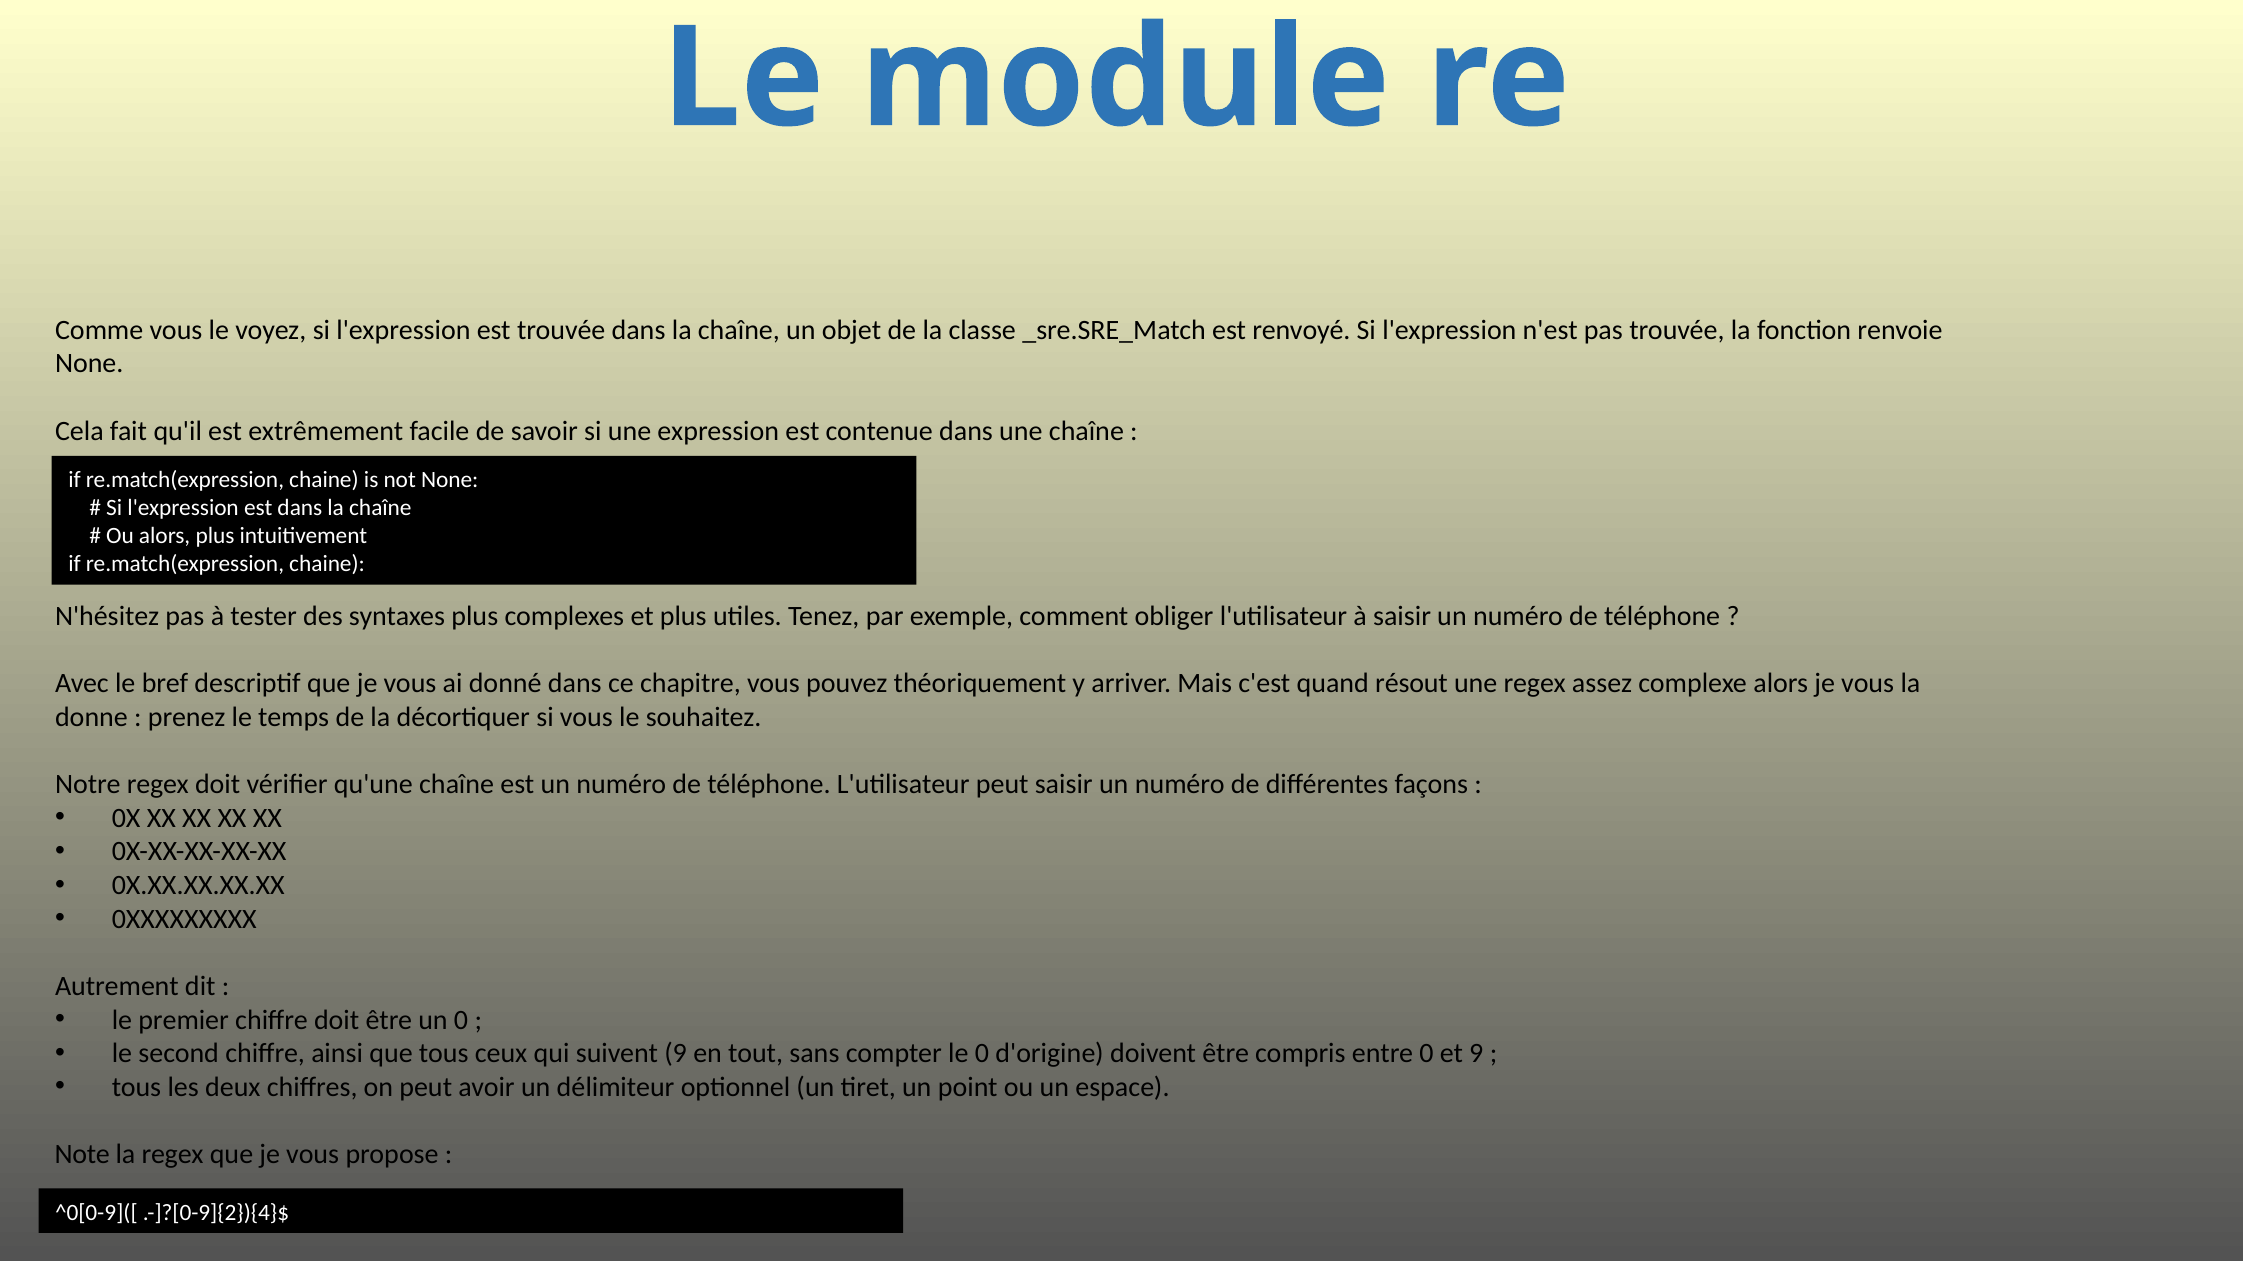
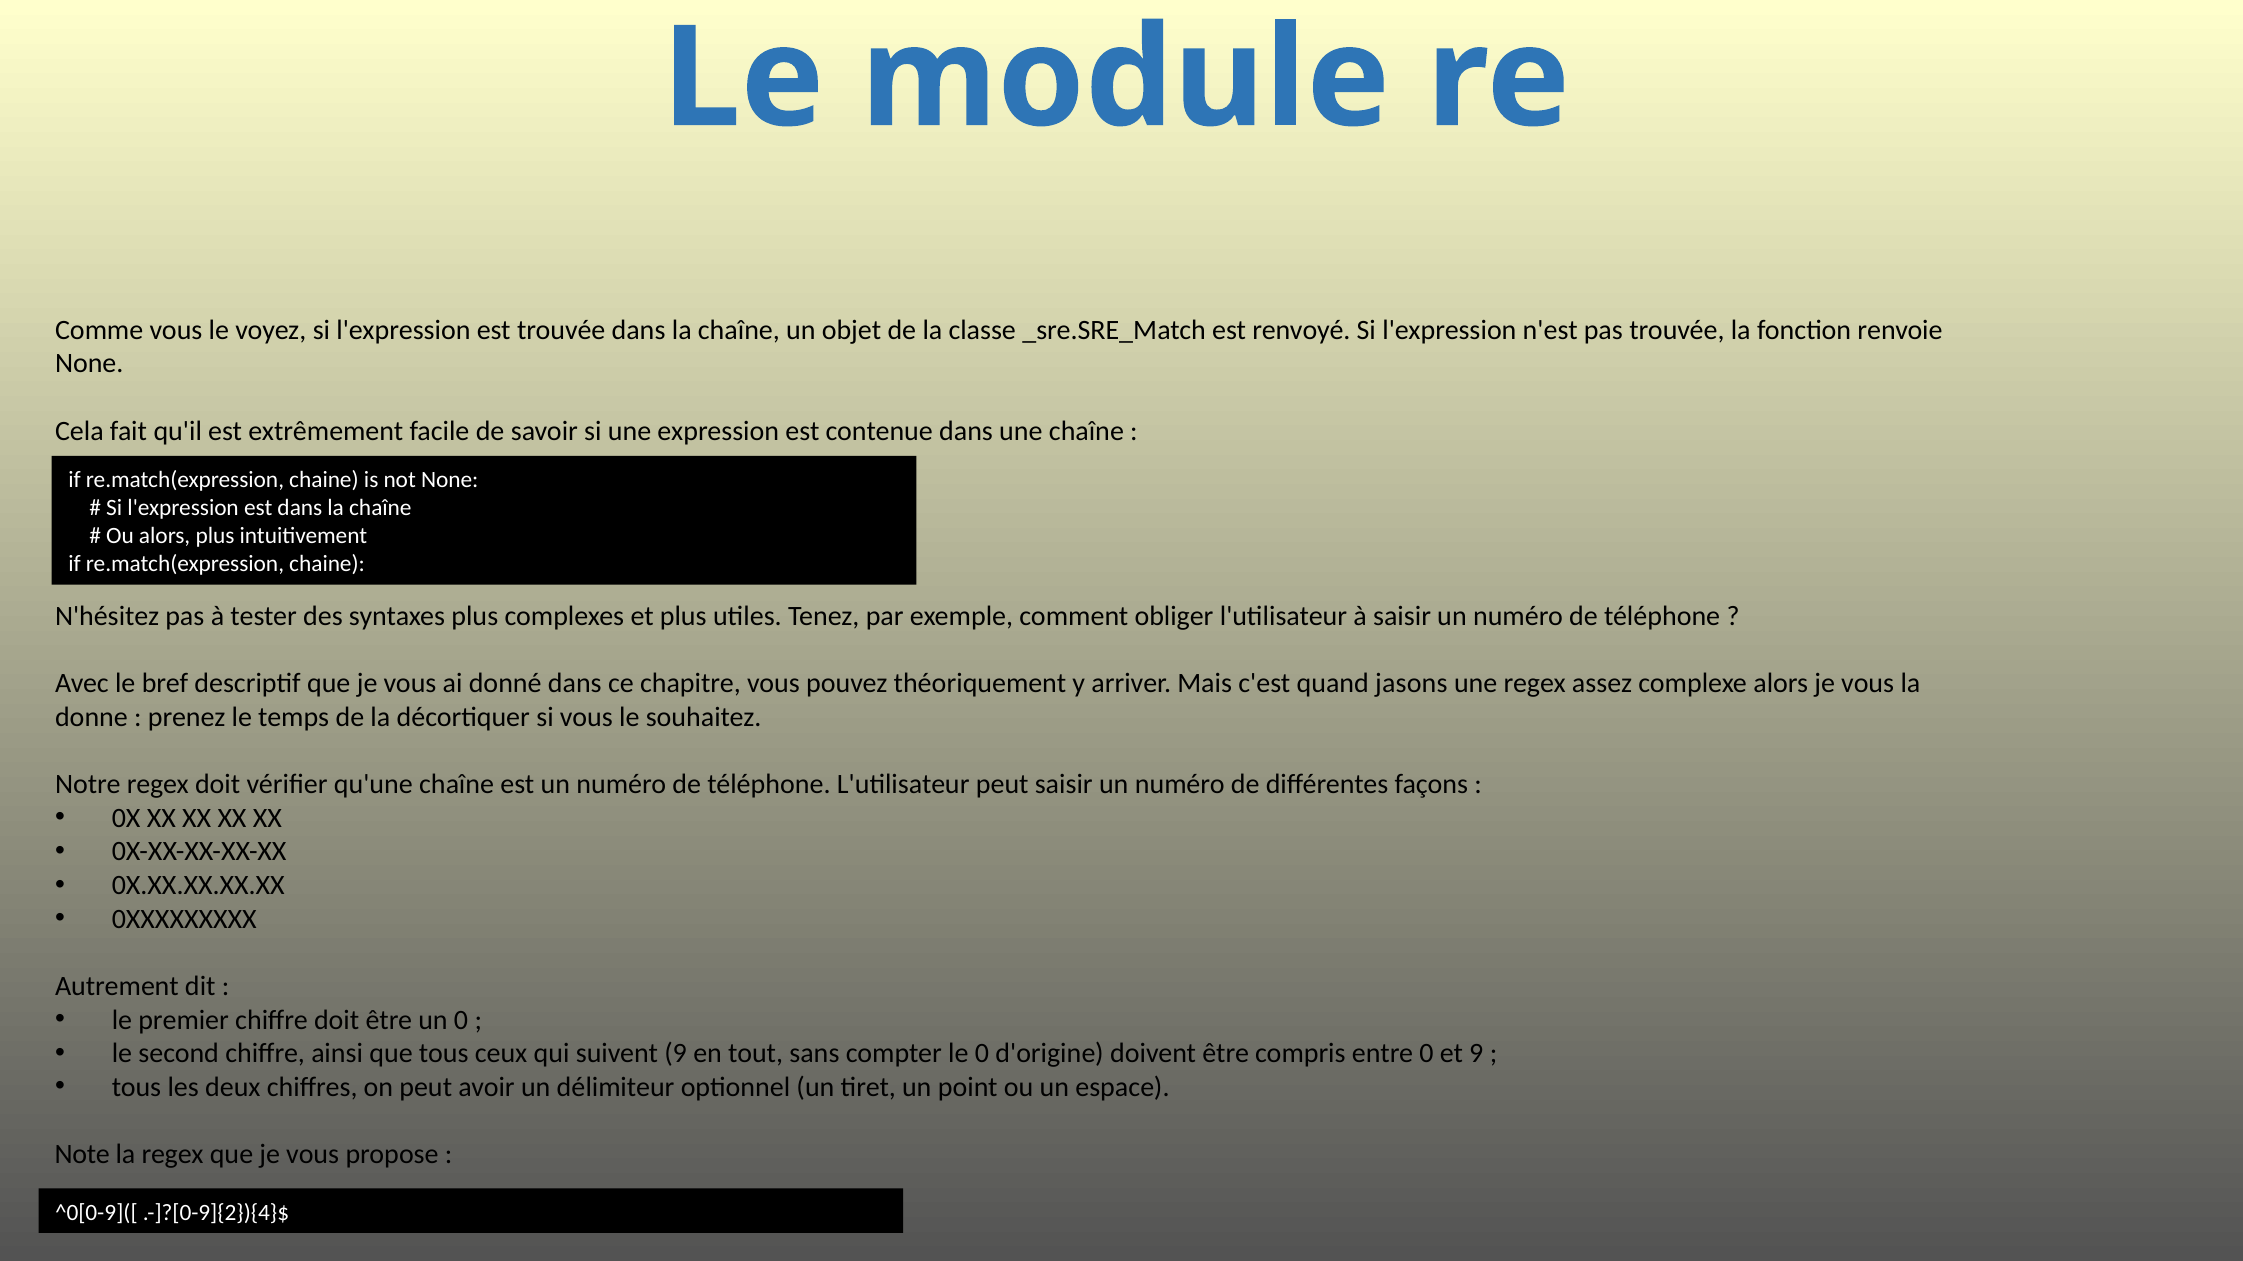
résout: résout -> jasons (1411, 684)
